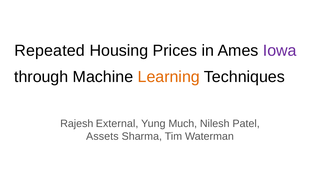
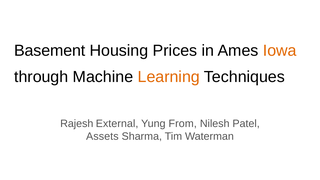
Repeated: Repeated -> Basement (50, 51)
Iowa colour: purple -> orange (280, 51)
Much: Much -> From (183, 124)
